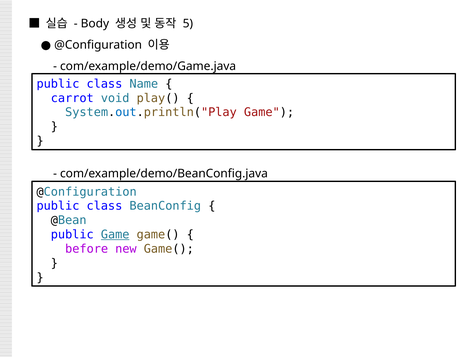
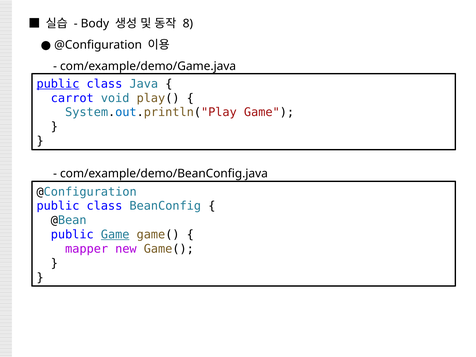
5: 5 -> 8 (188, 24)
public underline: none -> present (58, 84)
Name: Name -> Java (144, 84)
before: before -> mapper (87, 249)
